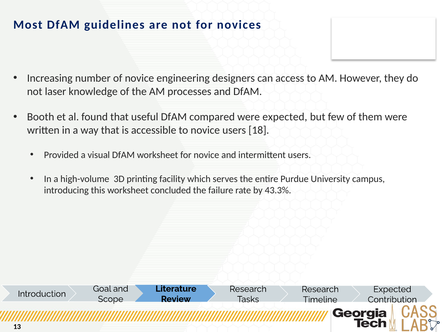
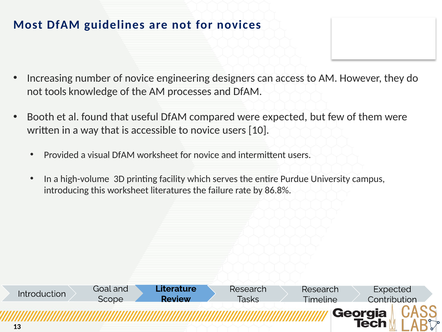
laser: laser -> tools (56, 91)
18: 18 -> 10 (259, 130)
concluded: concluded -> literatures (171, 190)
43.3%: 43.3% -> 86.8% (278, 190)
